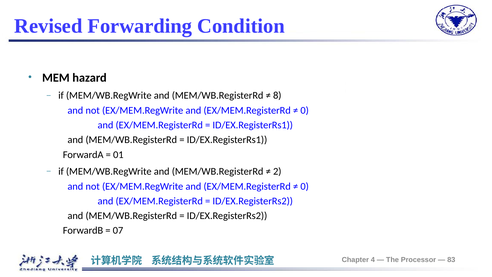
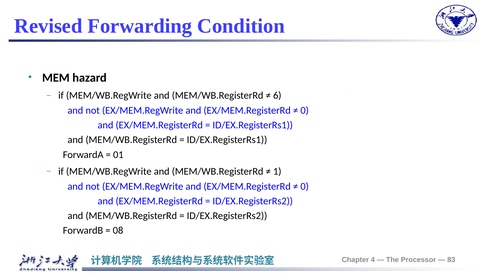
8: 8 -> 6 (277, 96)
2: 2 -> 1 (277, 171)
07: 07 -> 08 (118, 230)
